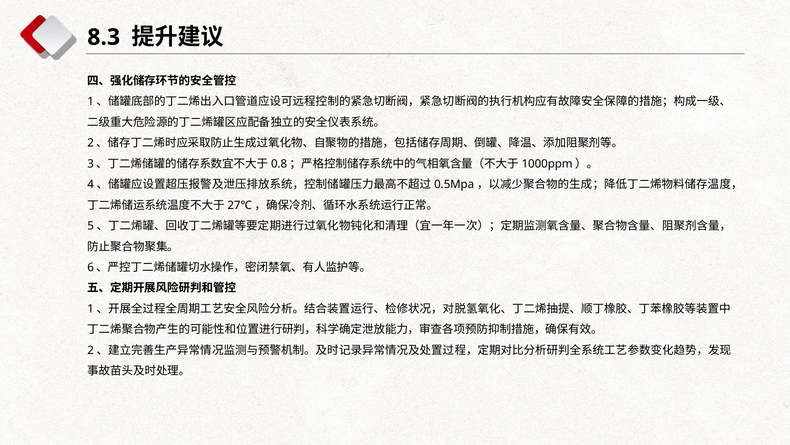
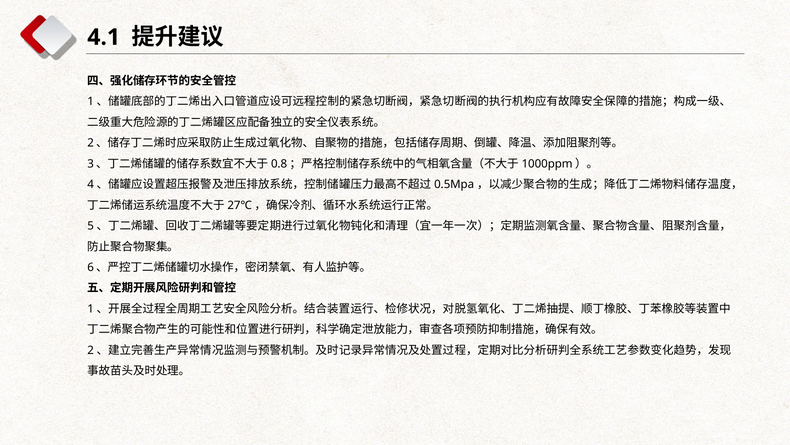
8.3: 8.3 -> 4.1 (104, 37)
